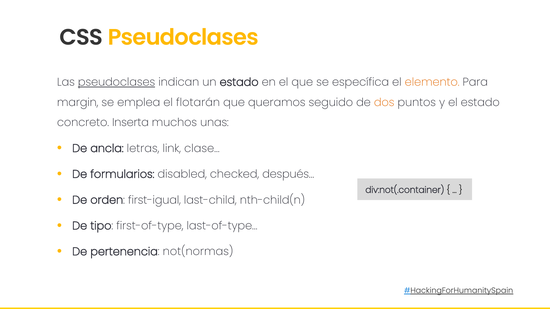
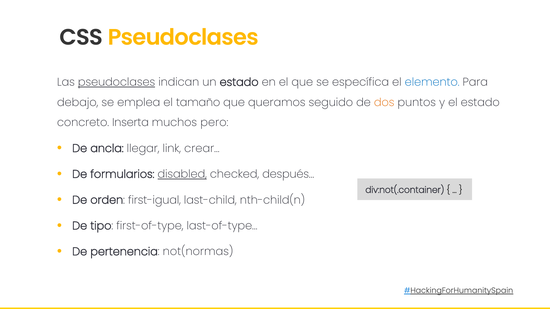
elemento colour: orange -> blue (432, 82)
margin: margin -> debajo (78, 102)
flotarán: flotarán -> tamaño (198, 102)
unas: unas -> pero (214, 123)
letras: letras -> llegar (143, 148)
clase…: clase… -> crear… (202, 148)
disabled underline: none -> present (182, 174)
